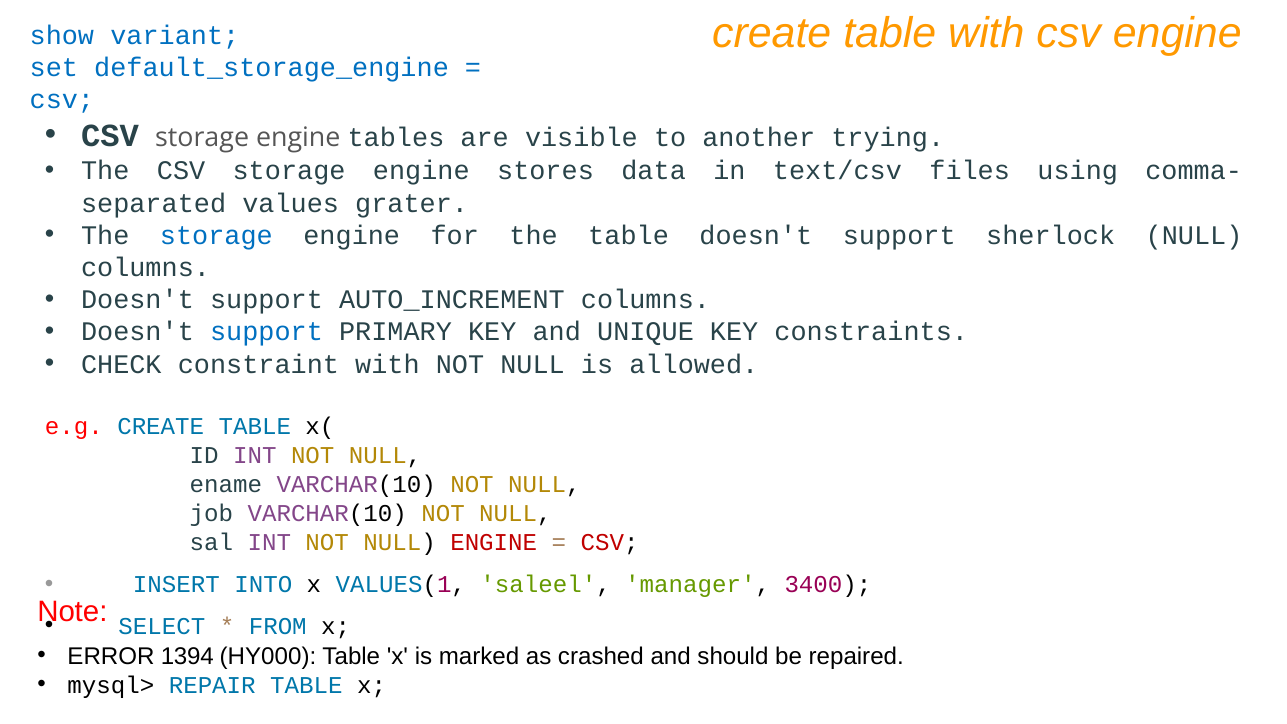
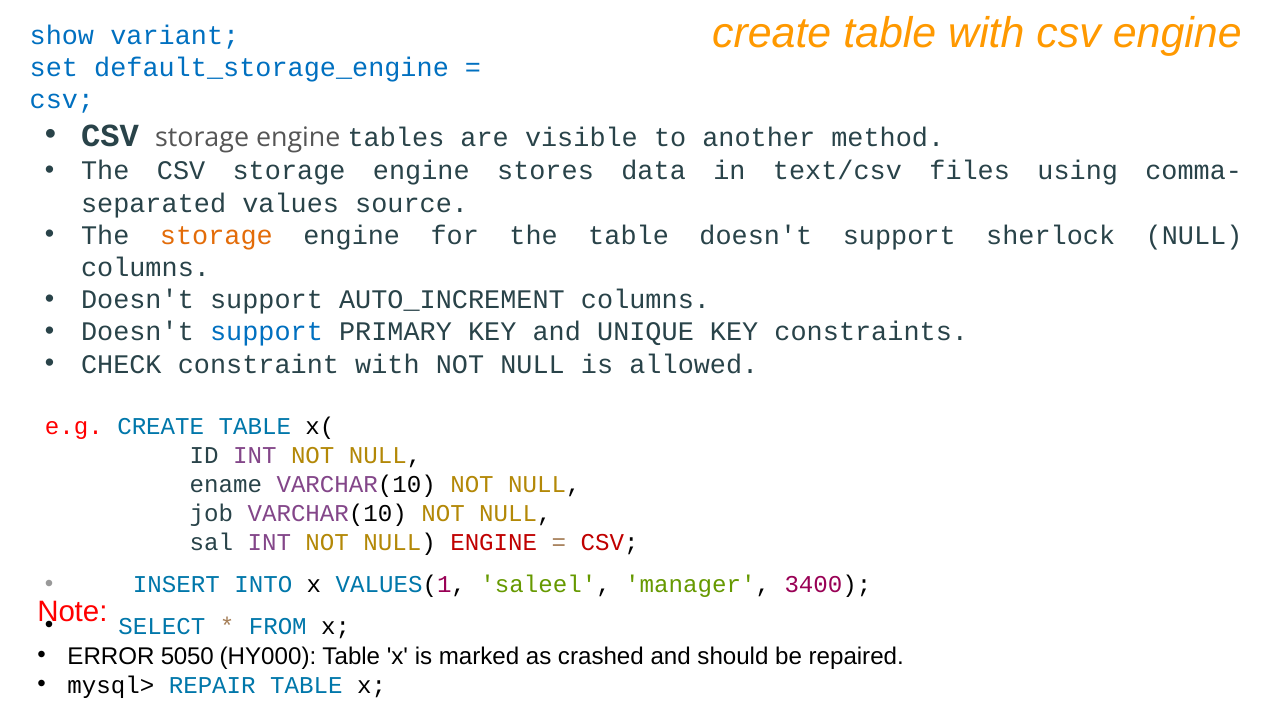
trying: trying -> method (888, 138)
grater: grater -> source (412, 203)
storage colour: blue -> orange (216, 235)
1394: 1394 -> 5050 (187, 656)
